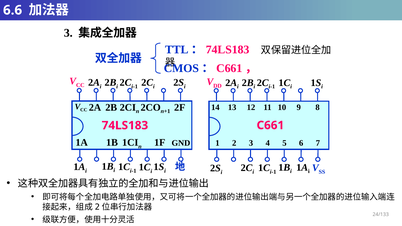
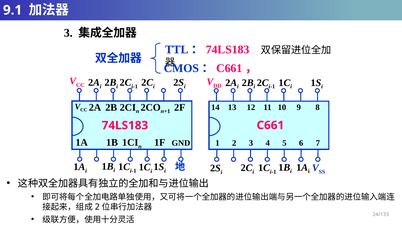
6.6: 6.6 -> 9.1 (13, 10)
